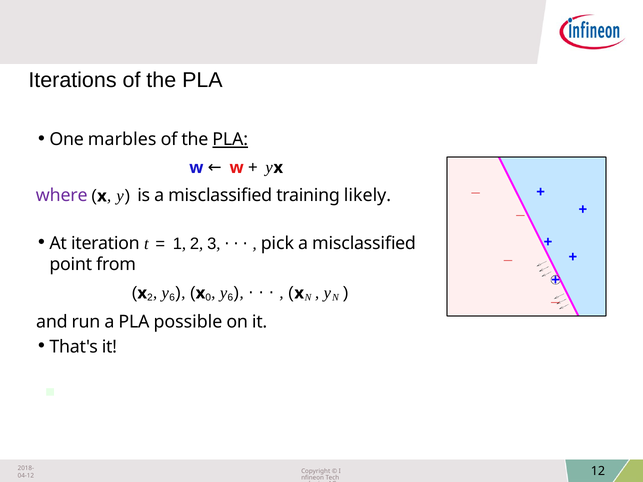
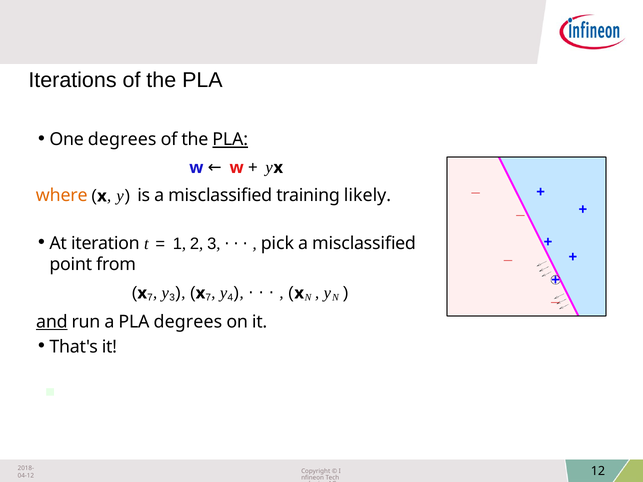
One marbles: marbles -> degrees (122, 140)
where colour: purple -> orange (62, 196)
2: 2 -> 7 (150, 297)
6: 6 -> 3 (172, 297)
0: 0 -> 7 (208, 297)
6: 6 -> 4 (230, 297)
and underline: none -> present (52, 322)
PLA possible: possible -> degrees (188, 322)
